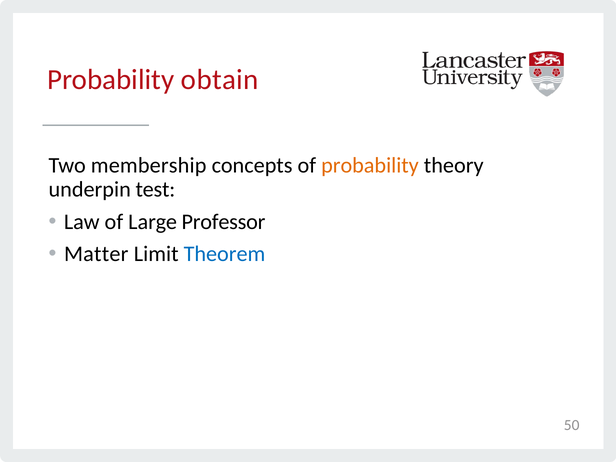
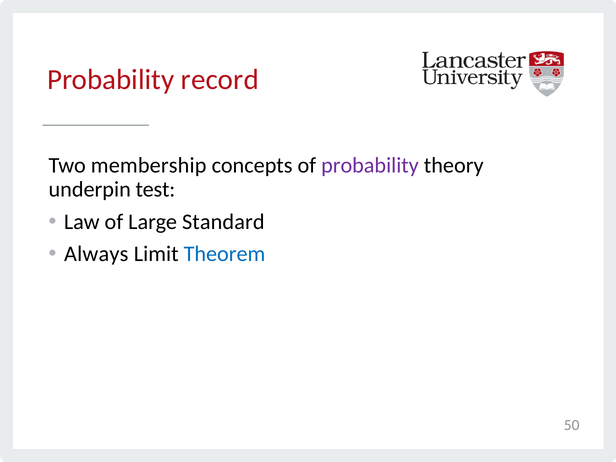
obtain: obtain -> record (220, 79)
probability colour: orange -> purple (370, 165)
Professor: Professor -> Standard (223, 222)
Matter: Matter -> Always (96, 254)
